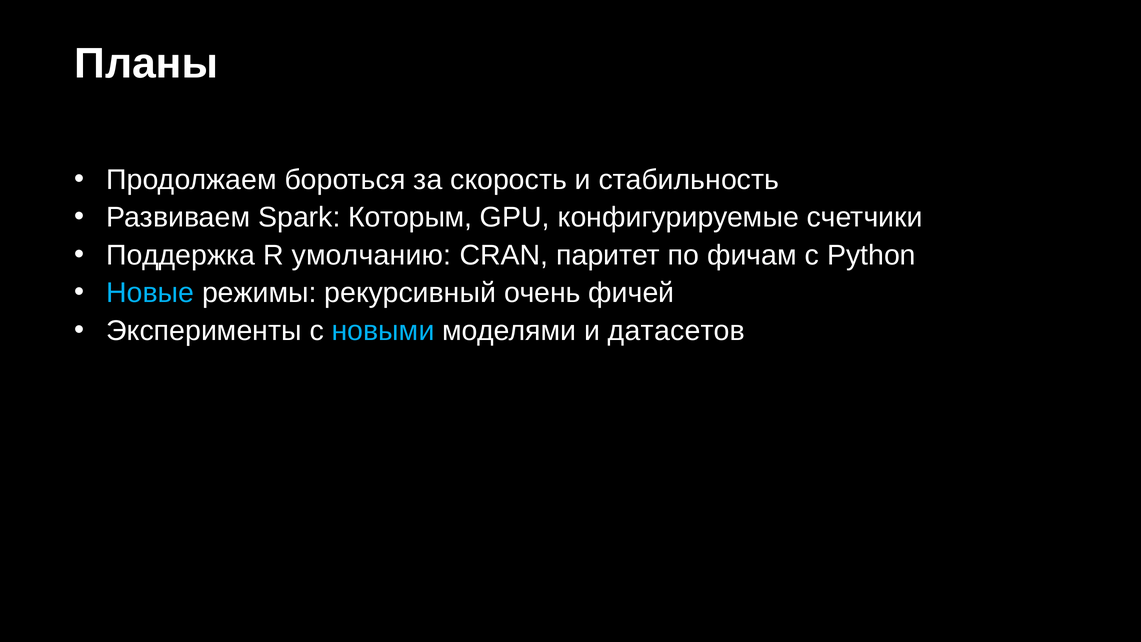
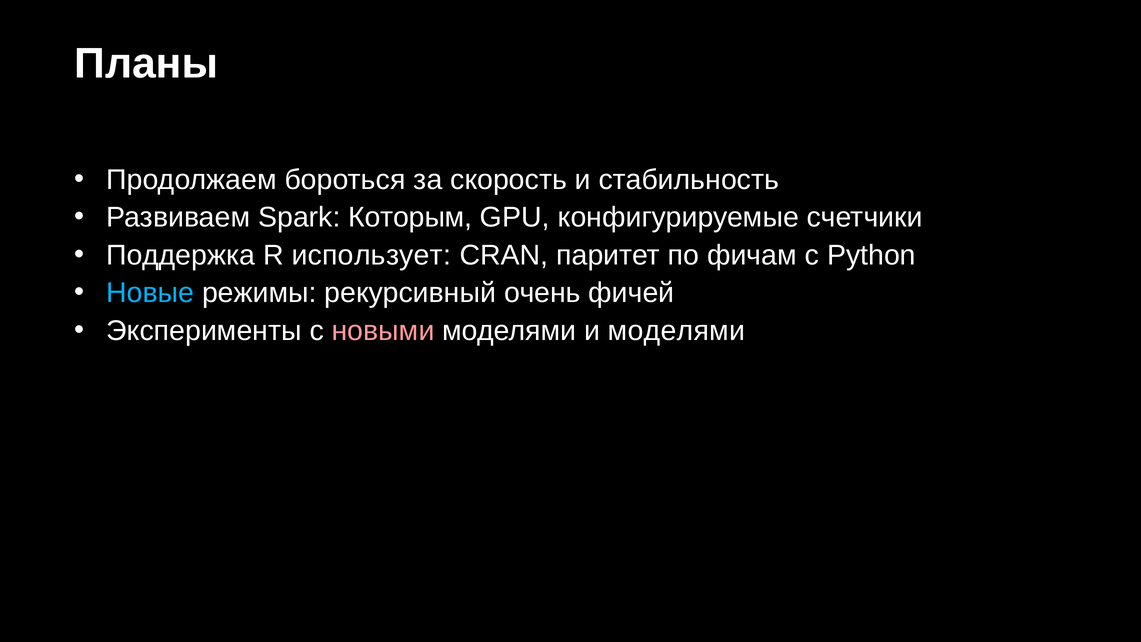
умолчанию: умолчанию -> использует (371, 255)
новыми colour: light blue -> pink (383, 331)
и датасетов: датасетов -> моделями (677, 331)
